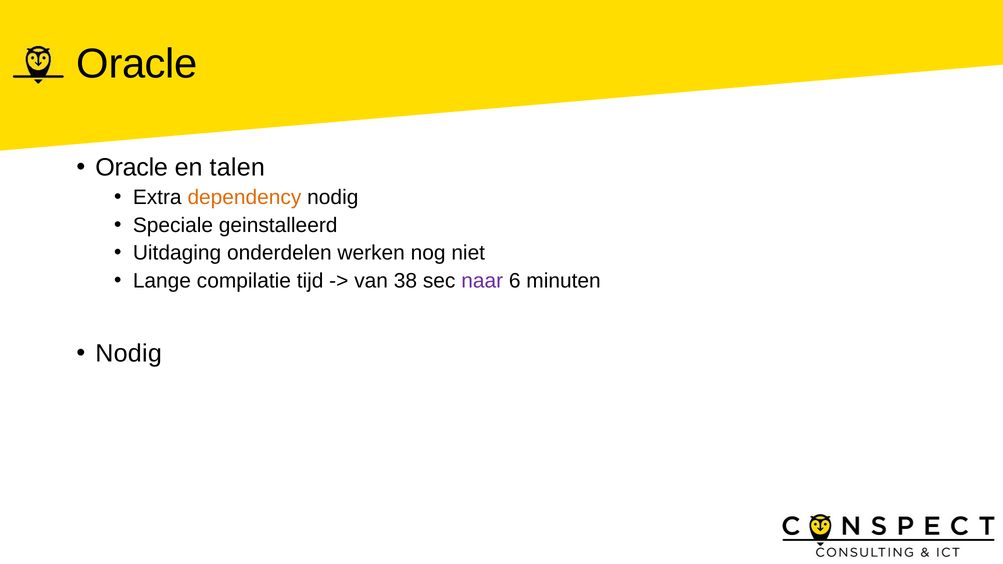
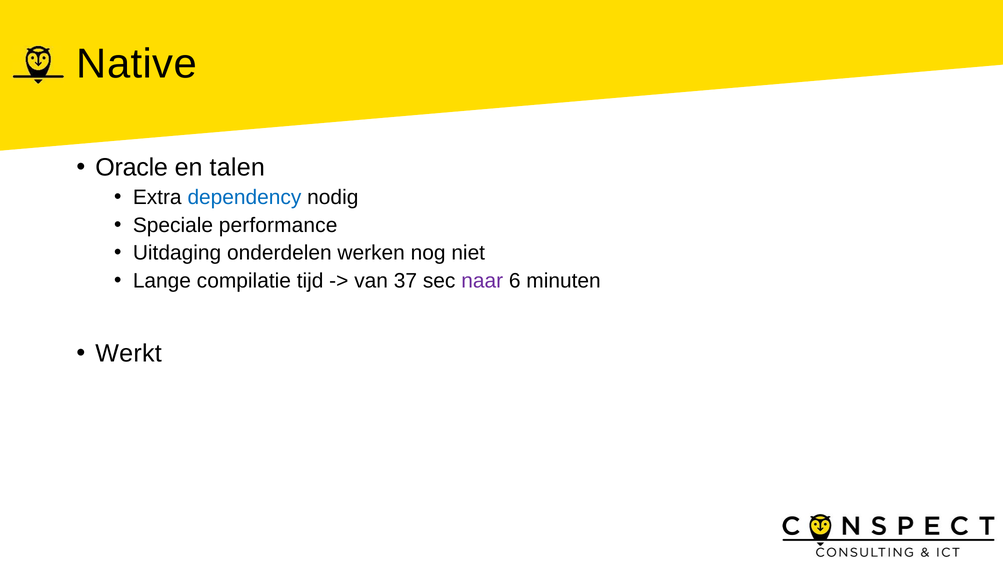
Oracle: Oracle -> Native (137, 64)
dependency colour: orange -> blue (244, 197)
geinstalleerd: geinstalleerd -> performance (278, 225)
38: 38 -> 37 (405, 281)
Nodig: Nodig -> Werkt (129, 354)
